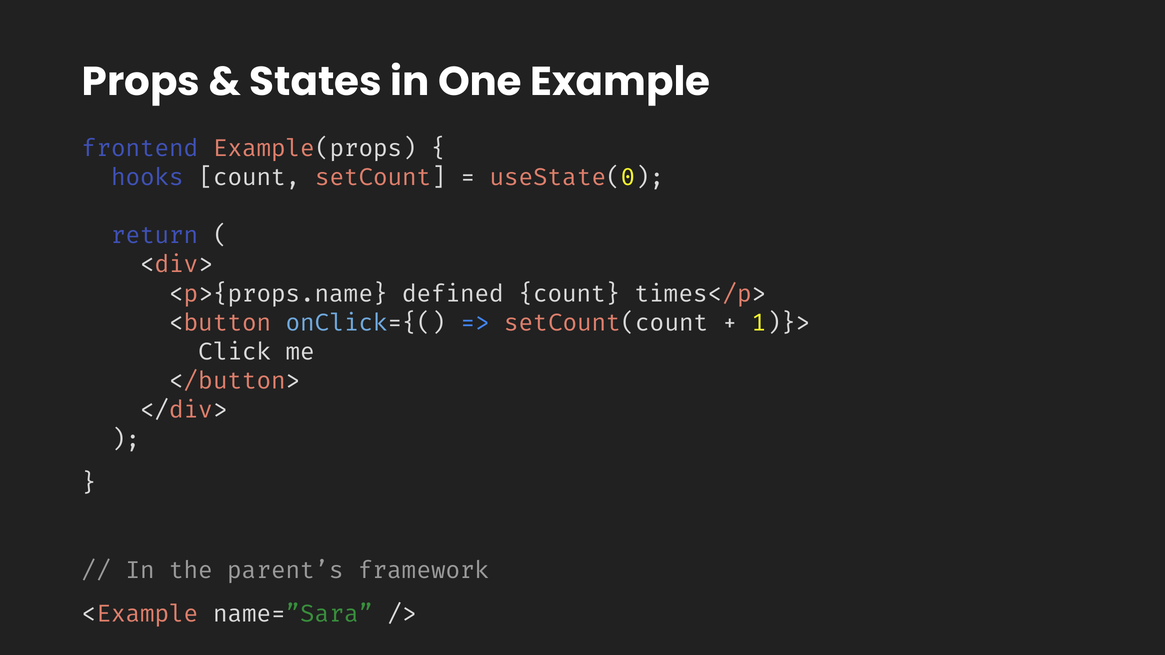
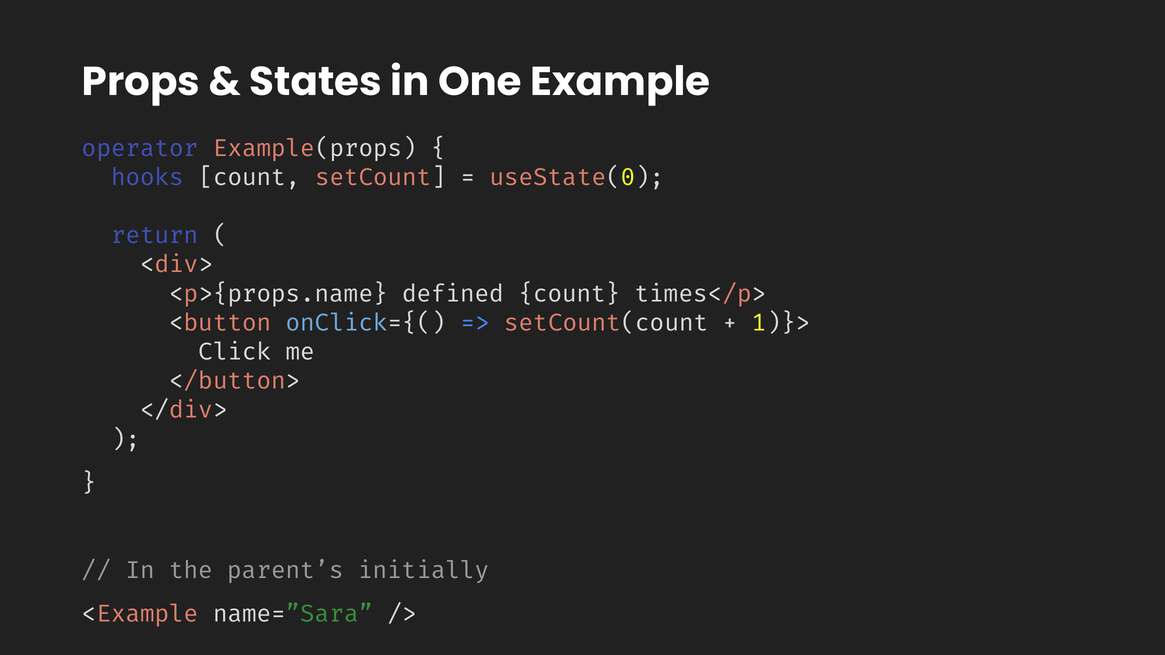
frontend: frontend -> operator (140, 148)
framework: framework -> initially (424, 570)
